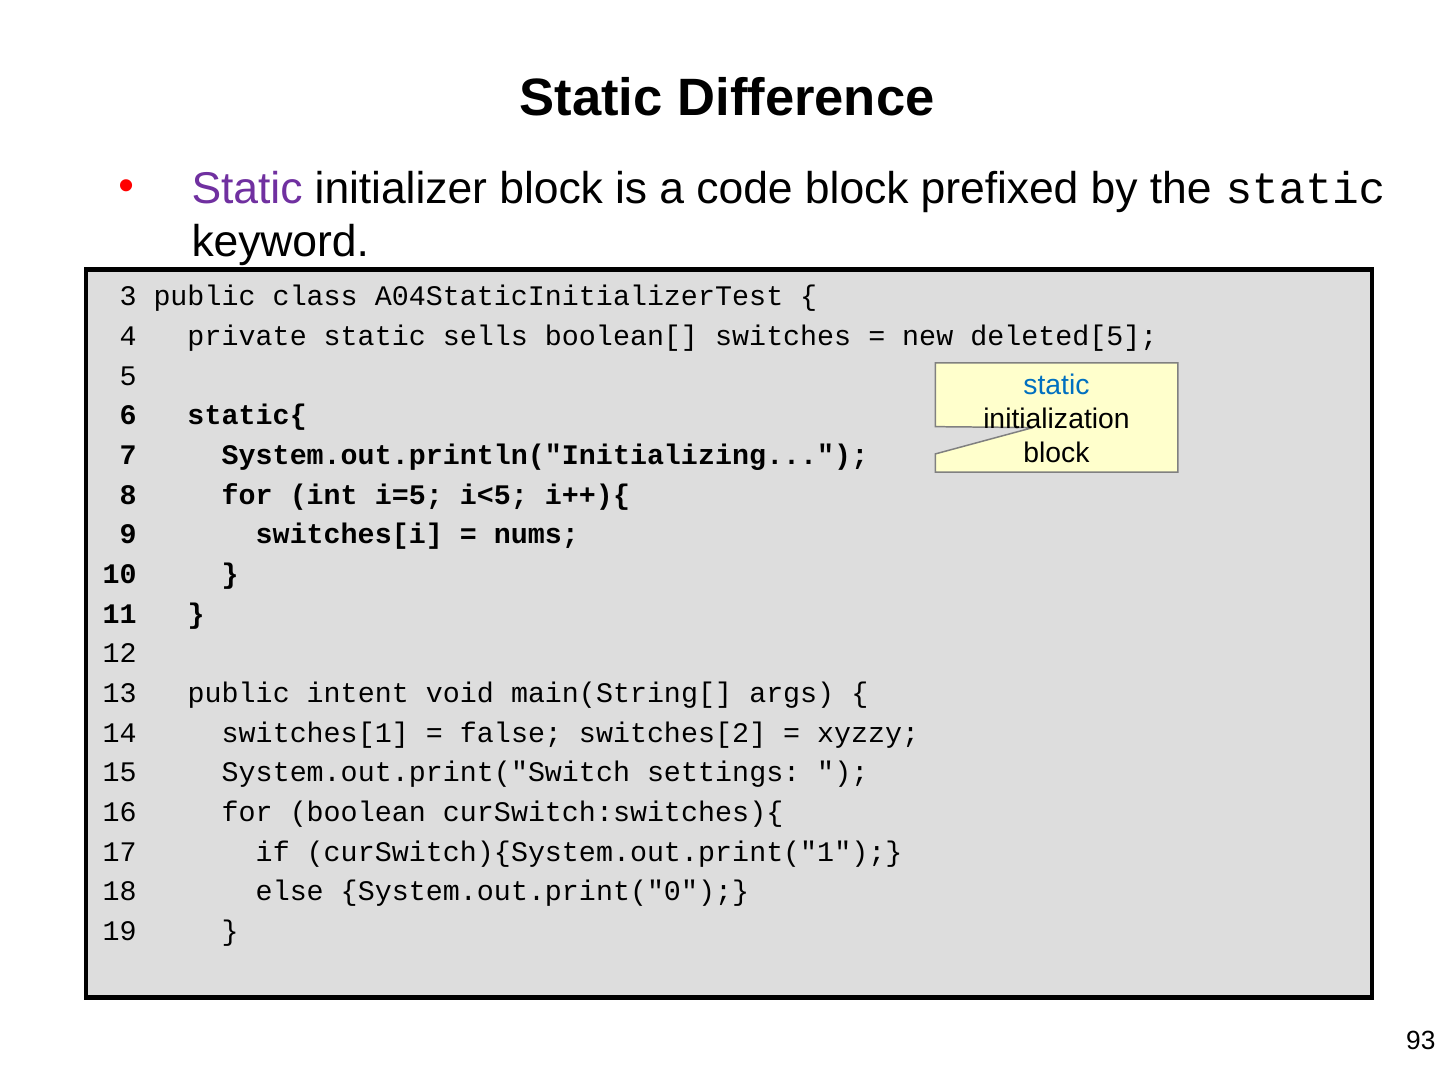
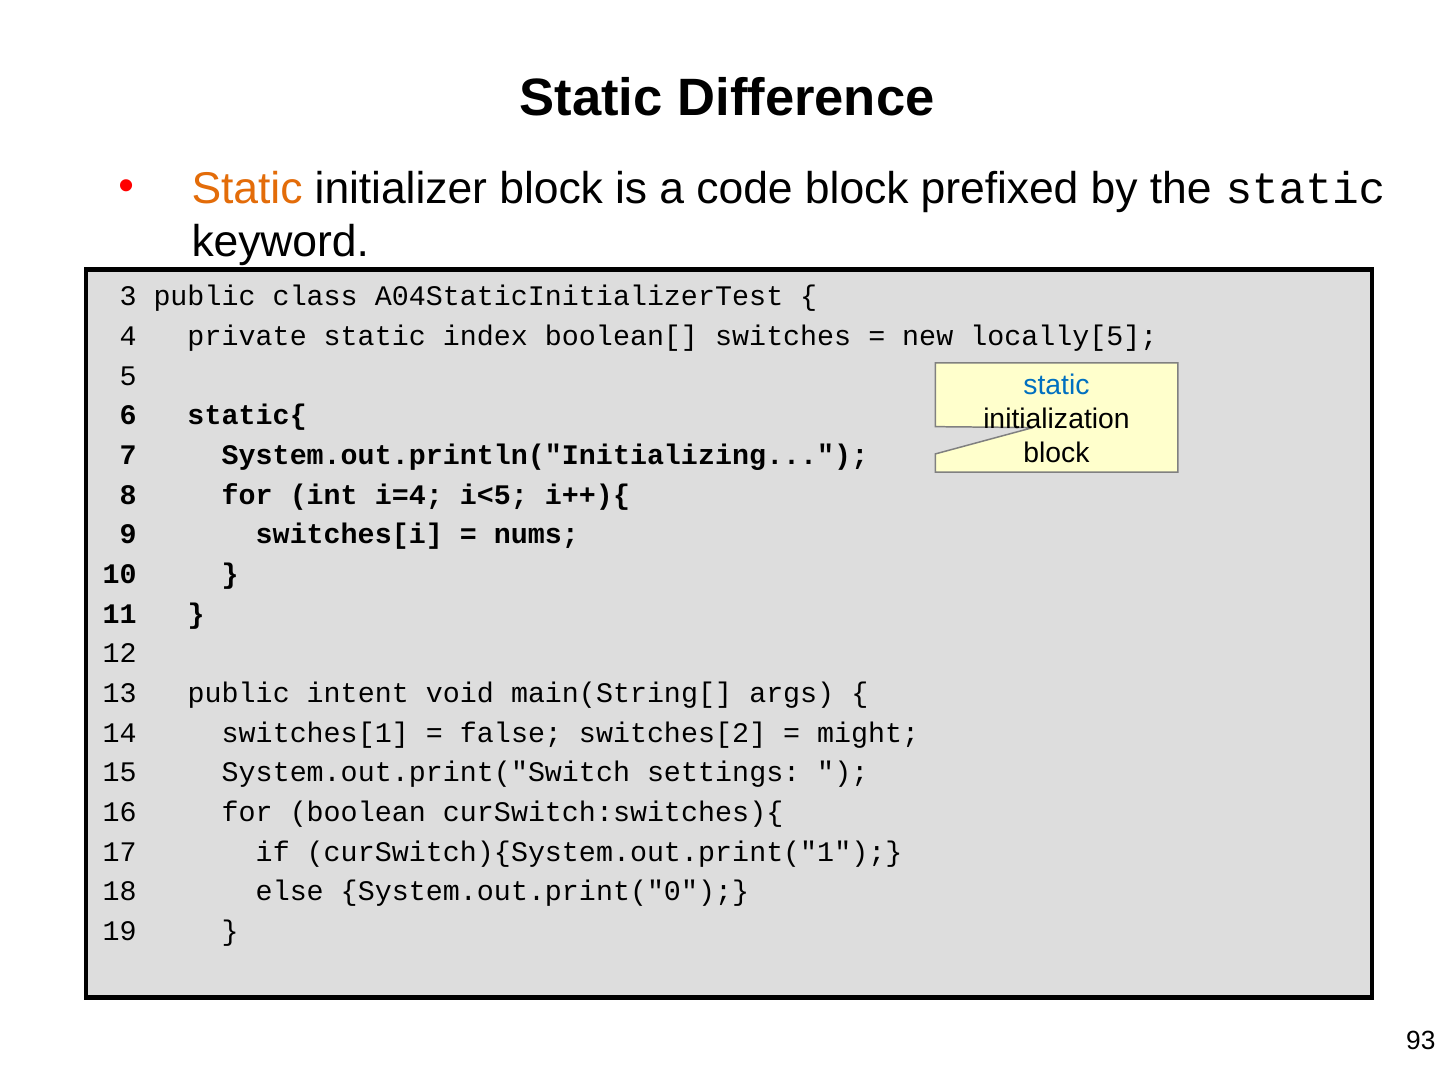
Static colour: purple -> orange (247, 189)
sells: sells -> index (485, 336)
deleted[5: deleted[5 -> locally[5 (1064, 336)
i=5: i=5 -> i=4 (409, 495)
xyzzy: xyzzy -> might (868, 733)
